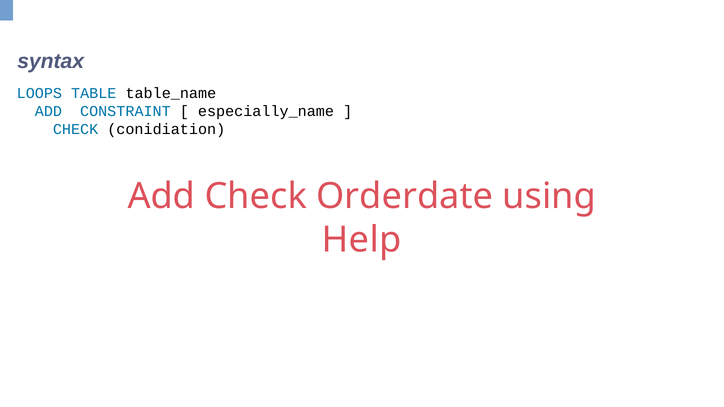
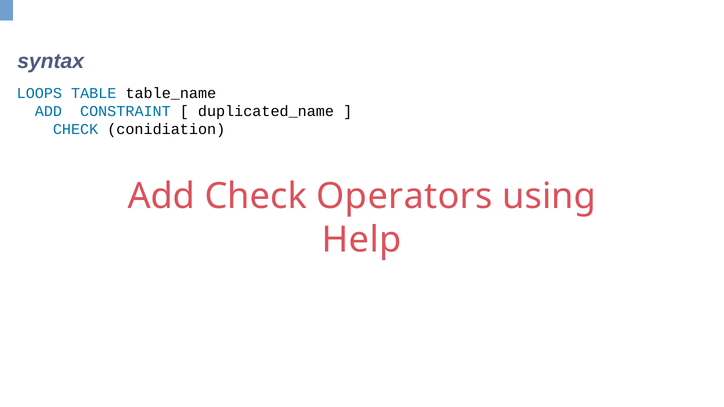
especially_name: especially_name -> duplicated_name (266, 111)
Orderdate: Orderdate -> Operators (404, 196)
